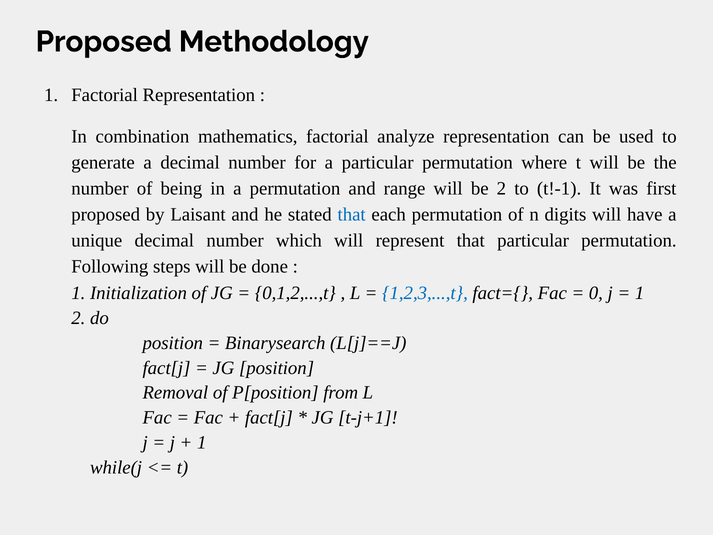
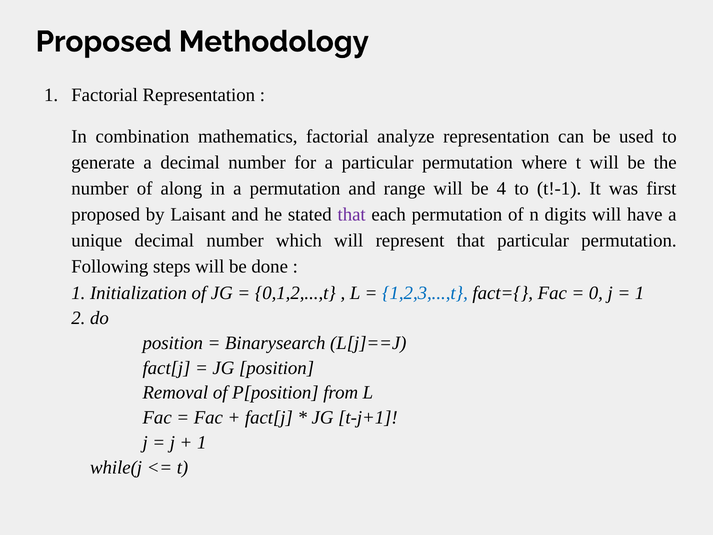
being: being -> along (181, 188)
be 2: 2 -> 4 (501, 188)
that colour: blue -> purple (352, 214)
